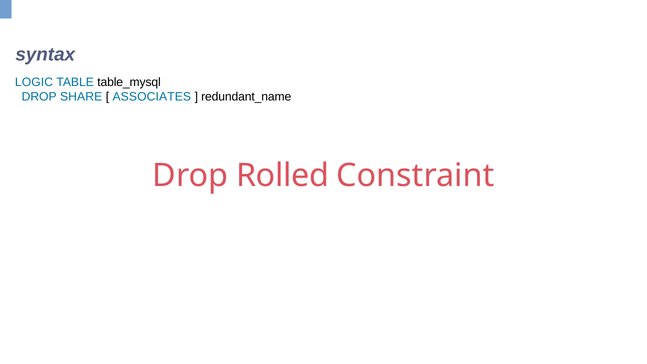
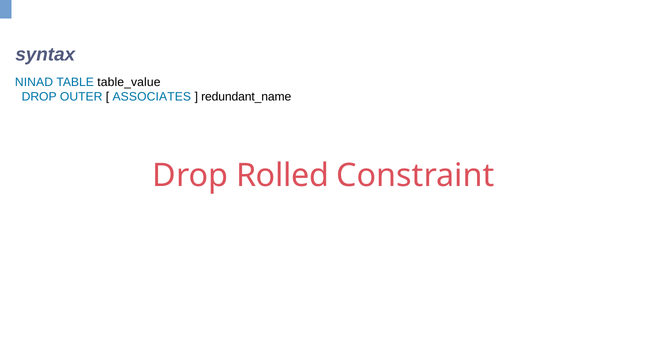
LOGIC: LOGIC -> NINAD (34, 82)
table_mysql: table_mysql -> table_value (129, 82)
SHARE: SHARE -> OUTER (81, 97)
